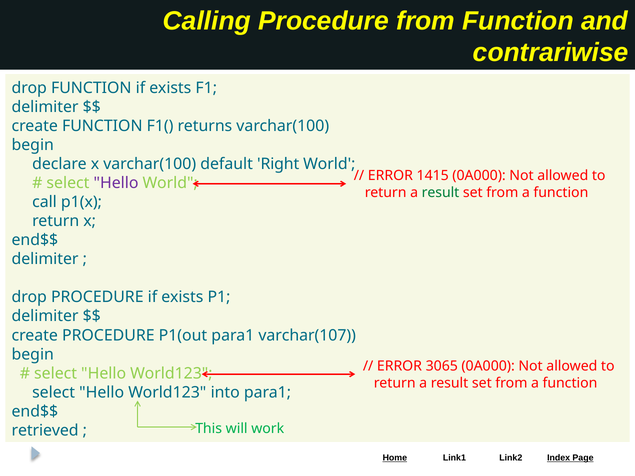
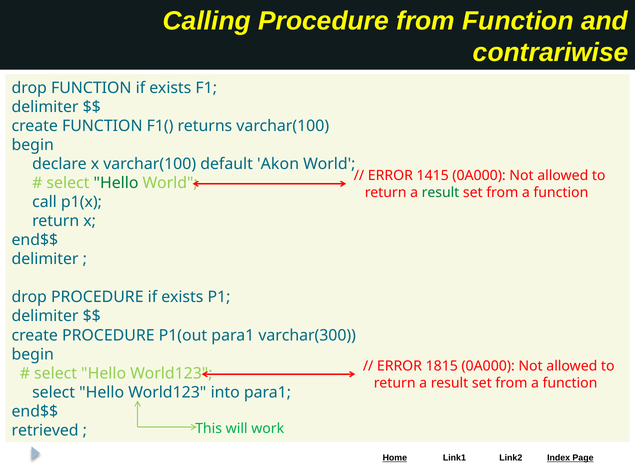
Right: Right -> Akon (278, 164)
Hello colour: purple -> green (116, 183)
varchar(107: varchar(107 -> varchar(300 (307, 335)
3065: 3065 -> 1815 (442, 366)
